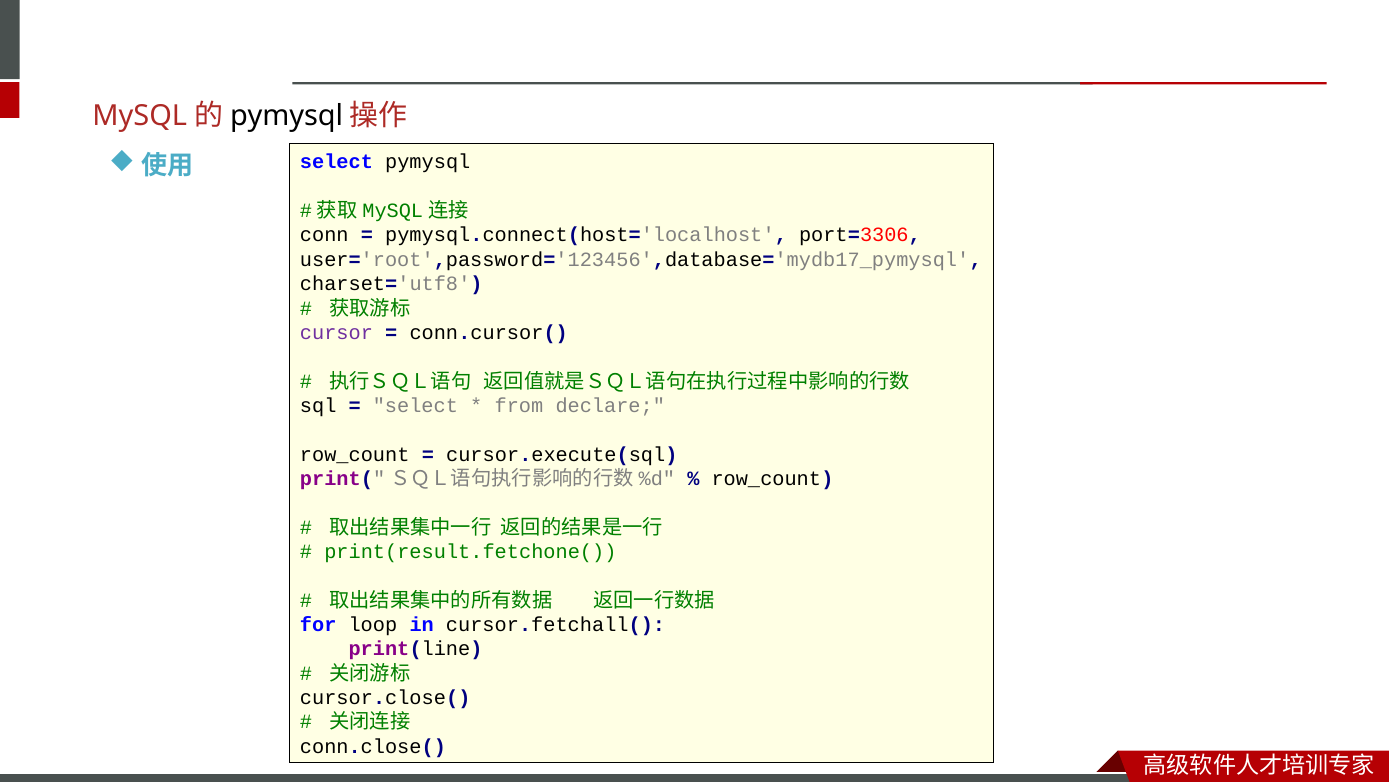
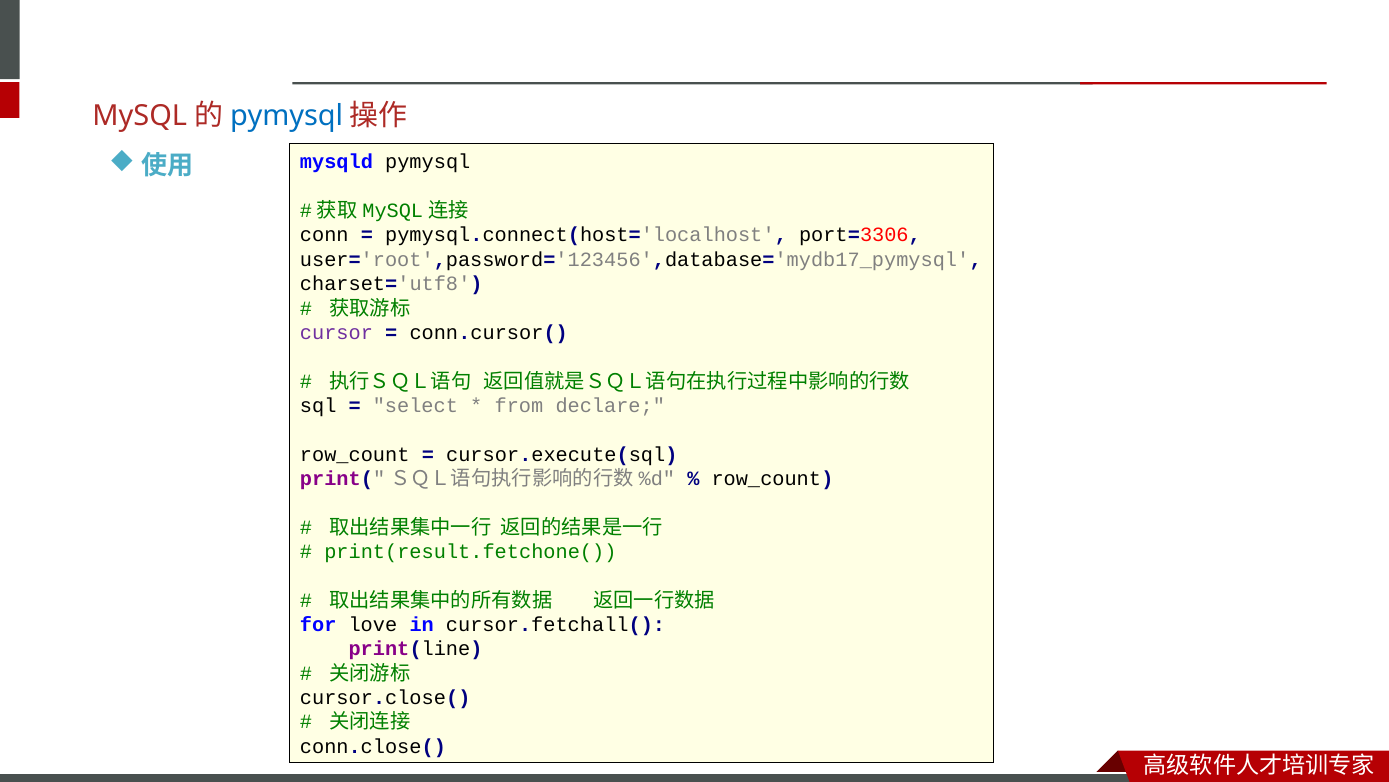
pymysql colour: black -> blue (287, 116)
select: select -> mysqld (336, 162)
loop: loop -> love (373, 624)
